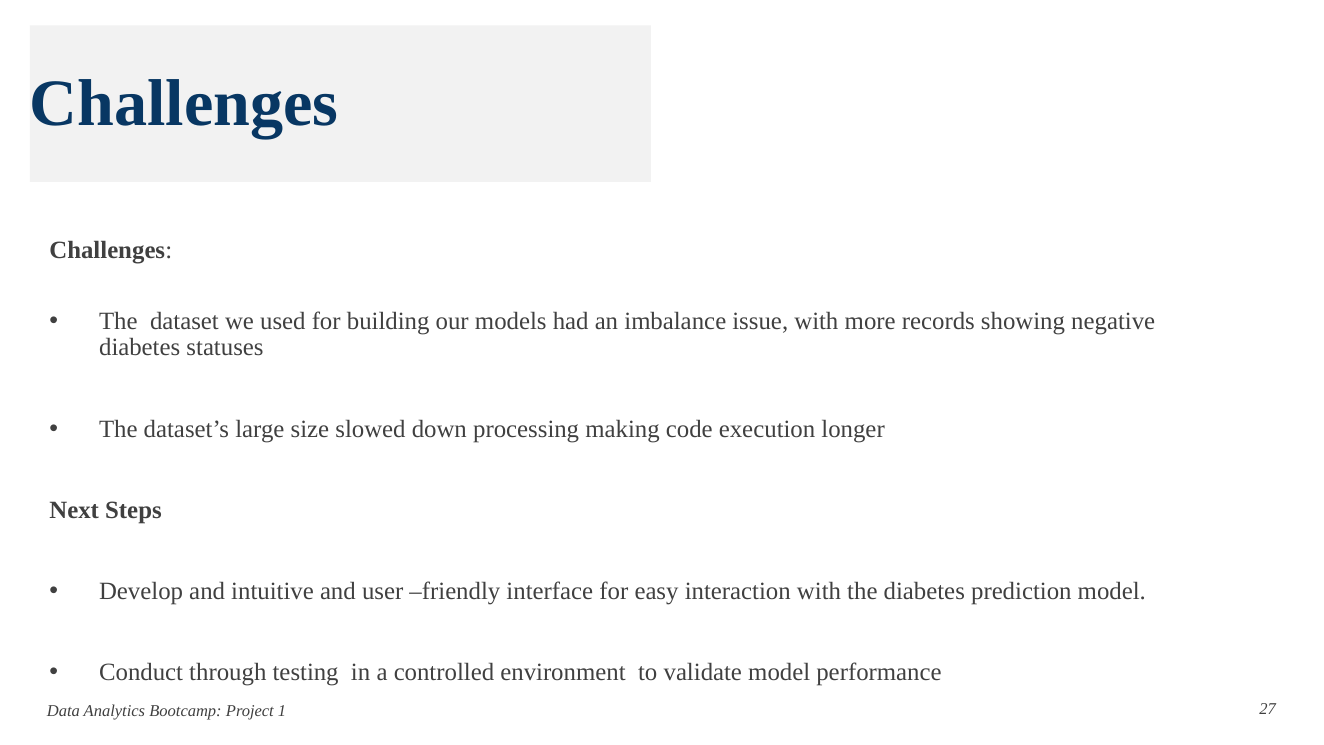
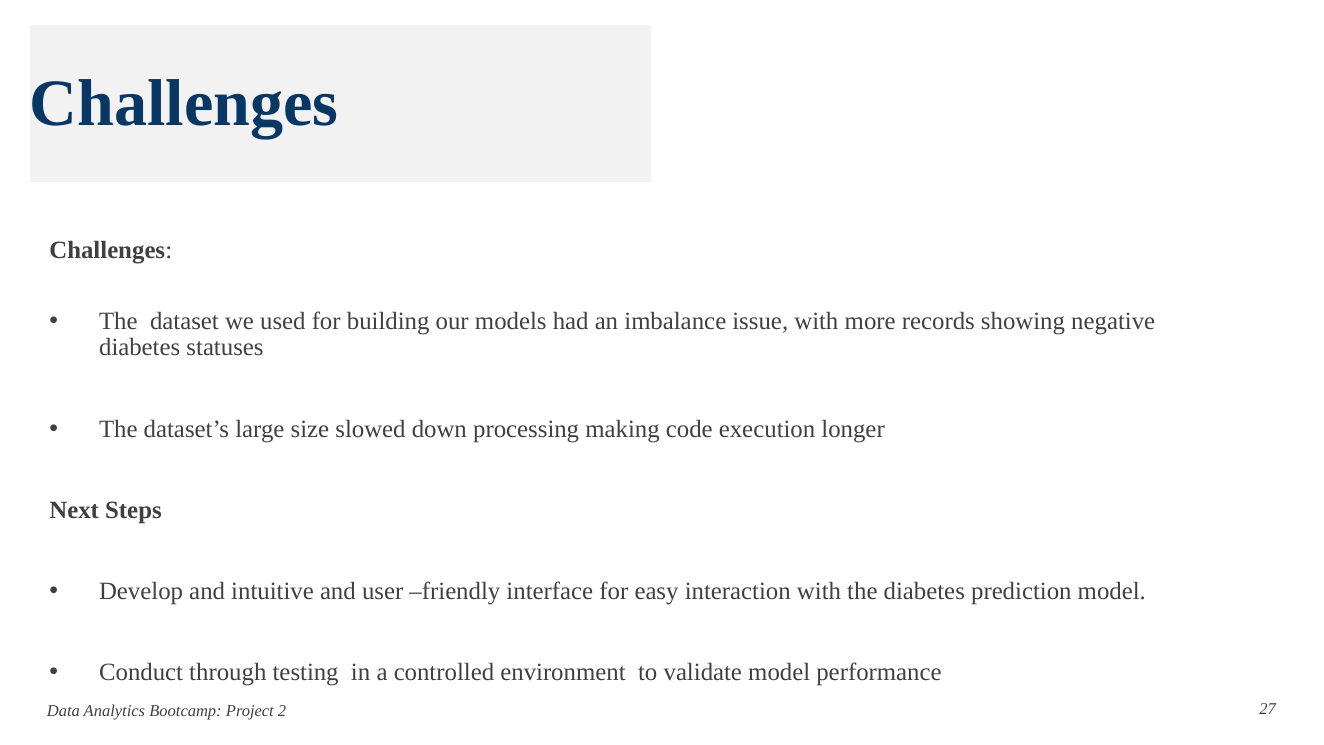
1: 1 -> 2 (282, 711)
